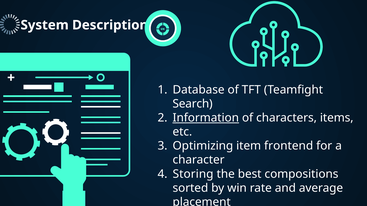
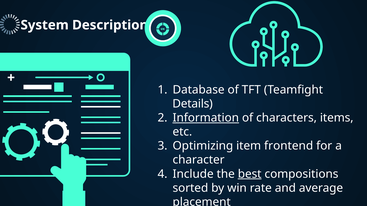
Search: Search -> Details (193, 104)
Storing: Storing -> Include (193, 174)
best underline: none -> present (250, 174)
